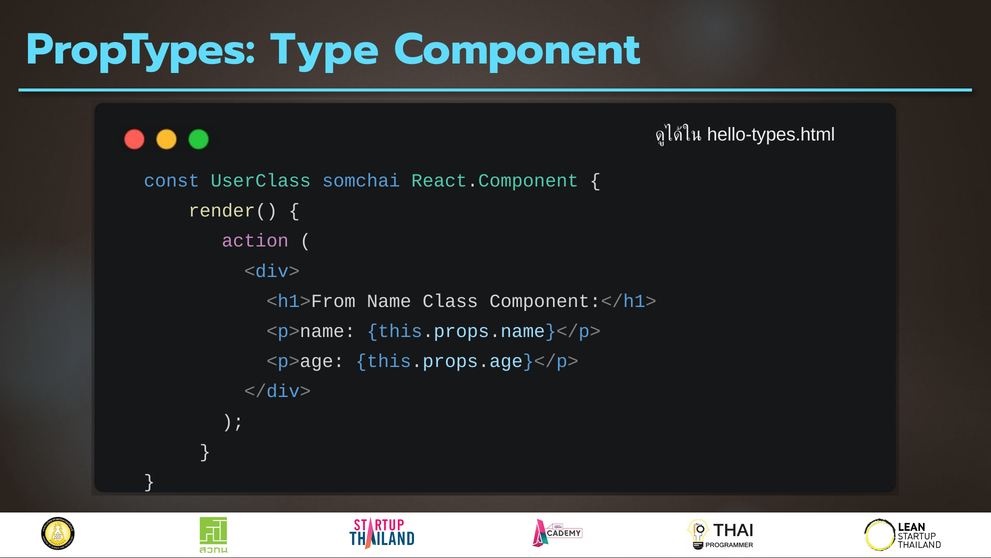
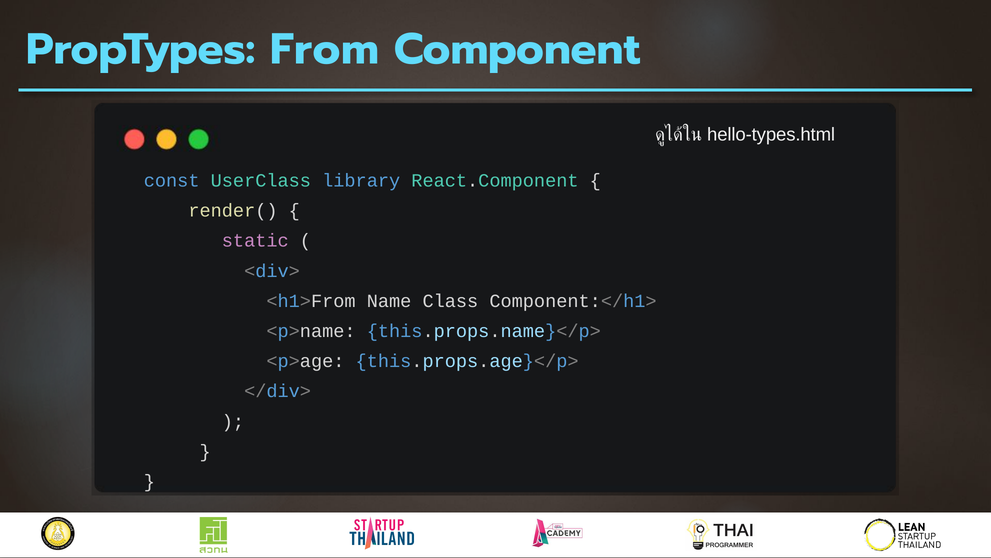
Type: Type -> From (325, 49)
somchai: somchai -> library (361, 180)
action: action -> static (255, 241)
